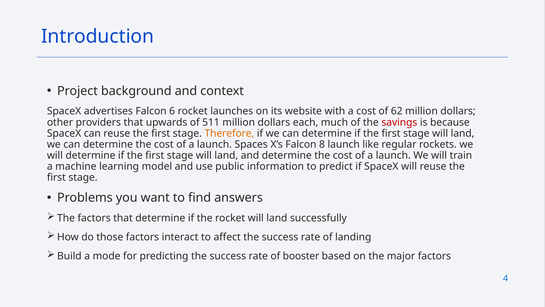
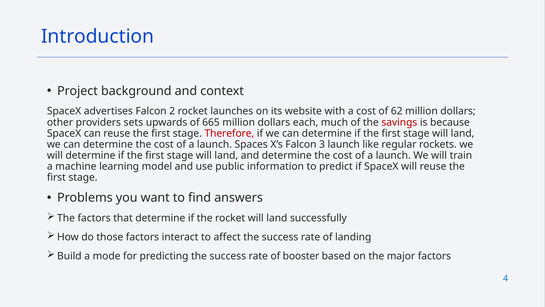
6: 6 -> 2 (172, 111)
providers that: that -> sets (133, 122)
511: 511 -> 665 (211, 122)
Therefore colour: orange -> red (229, 133)
8: 8 -> 3 (322, 144)
